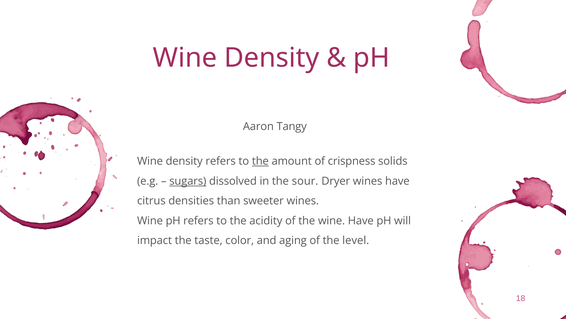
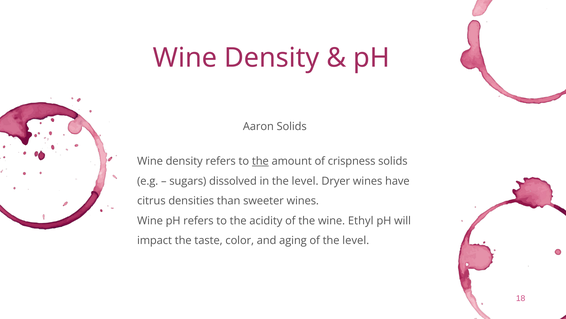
Aaron Tangy: Tangy -> Solids (292, 126)
sugars underline: present -> none (188, 181)
in the sour: sour -> level (305, 181)
wine Have: Have -> Ethyl (361, 220)
